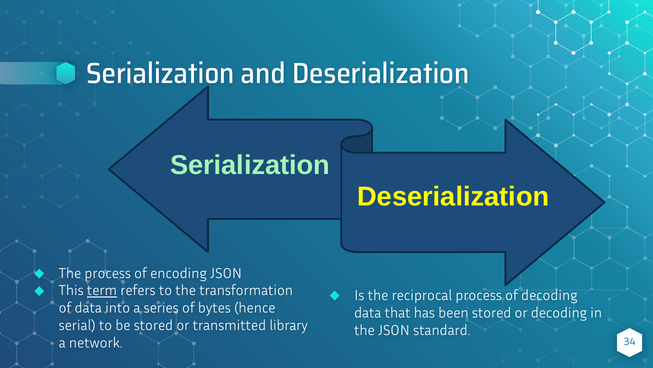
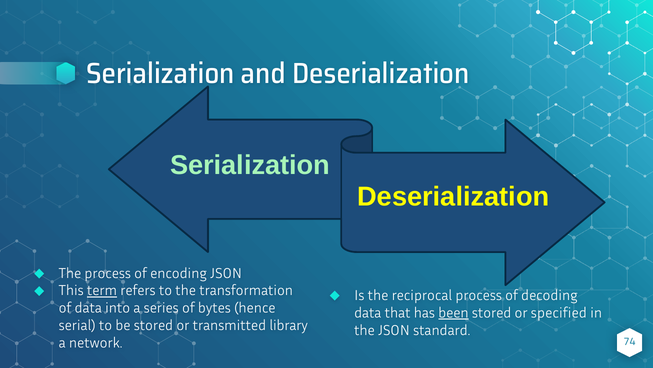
been underline: none -> present (453, 312)
or decoding: decoding -> specified (559, 312)
34: 34 -> 74 (630, 341)
